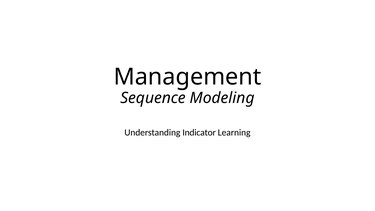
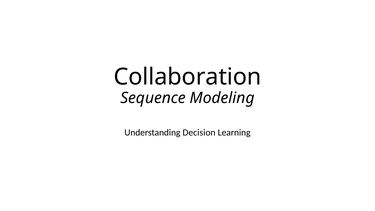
Management: Management -> Collaboration (187, 77)
Indicator: Indicator -> Decision (199, 132)
